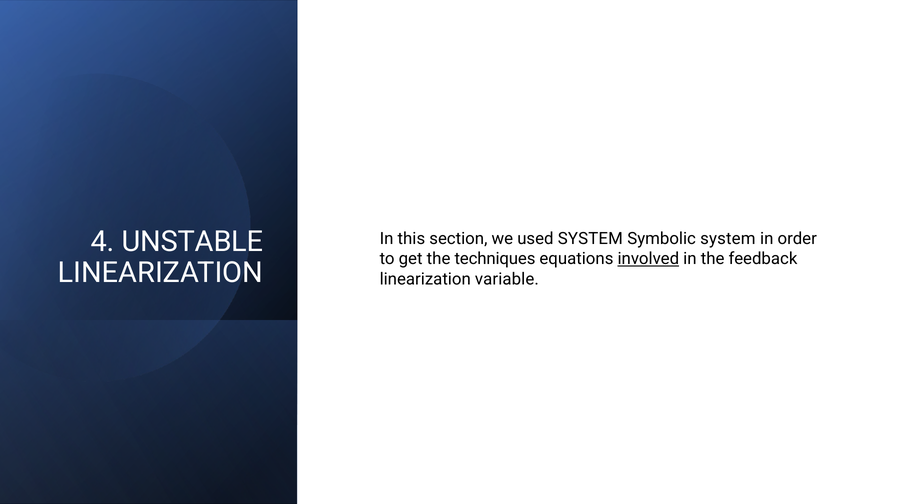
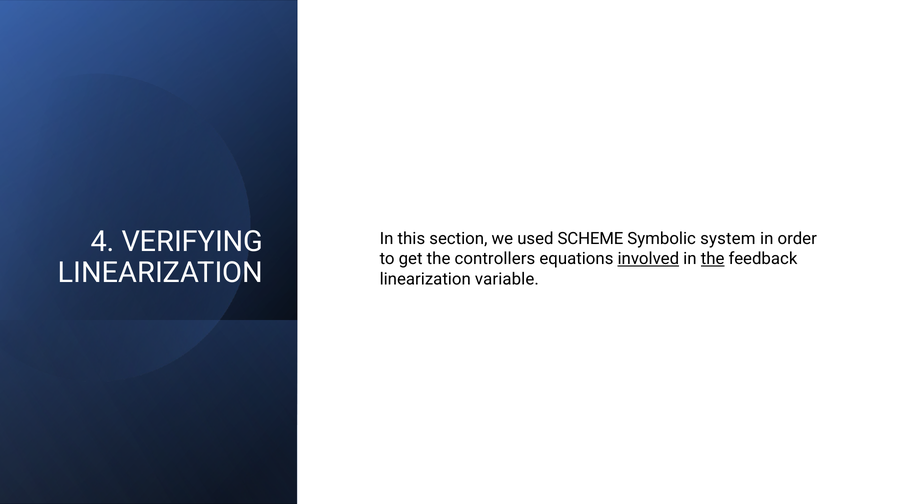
UNSTABLE: UNSTABLE -> VERIFYING (192, 242)
used SYSTEM: SYSTEM -> SCHEME (590, 239)
techniques: techniques -> controllers (495, 259)
the underline: none -> present (713, 259)
